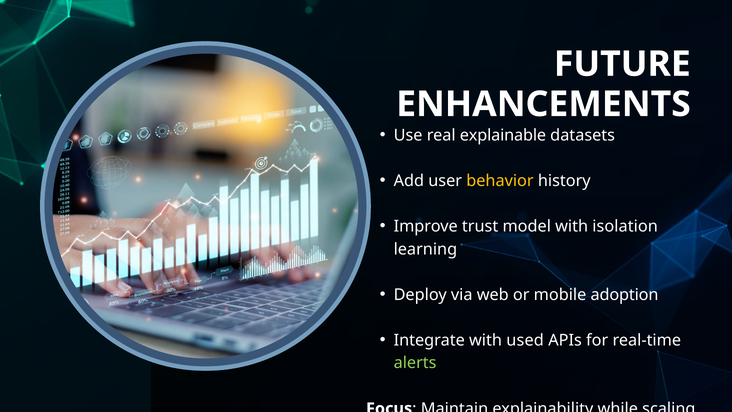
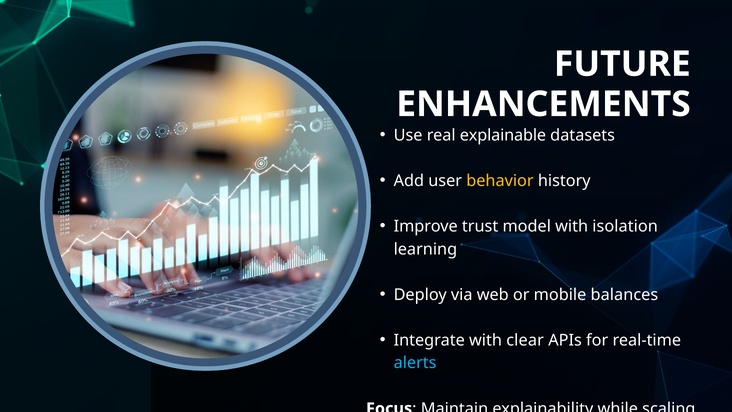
adoption: adoption -> balances (624, 295)
used: used -> clear (525, 340)
alerts colour: light green -> light blue (415, 363)
